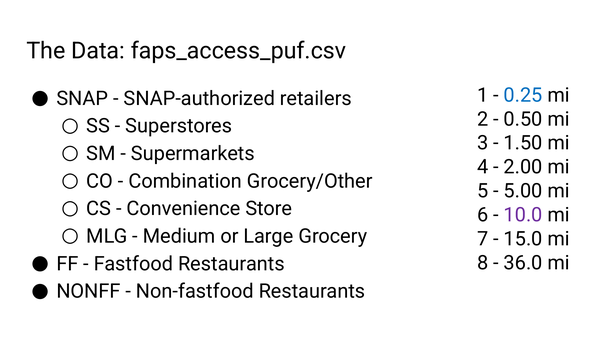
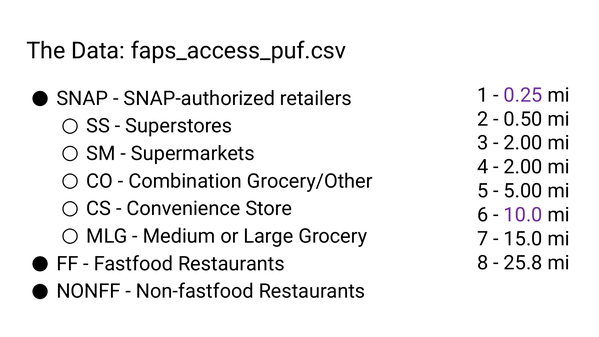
0.25 colour: blue -> purple (523, 95)
1.50: 1.50 -> 2.00 (523, 143)
36.0: 36.0 -> 25.8 (523, 263)
